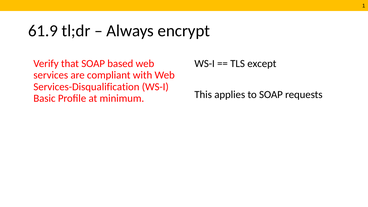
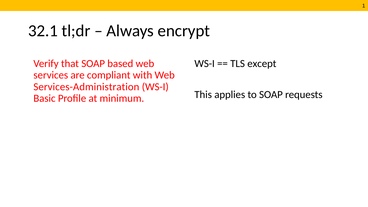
61.9: 61.9 -> 32.1 (43, 31)
Services-Disqualification: Services-Disqualification -> Services-Administration (86, 87)
